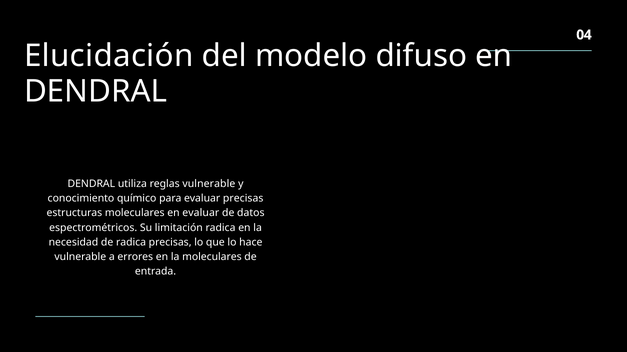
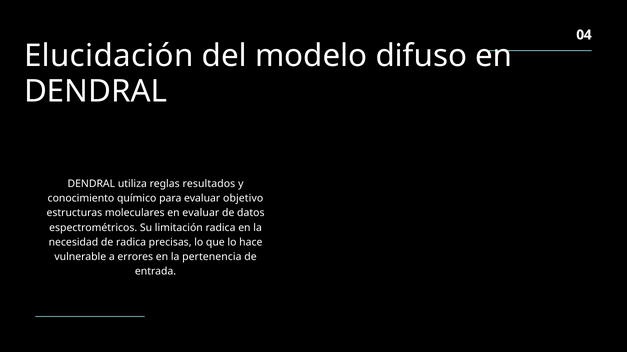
reglas vulnerable: vulnerable -> resultados (209, 184)
evaluar precisas: precisas -> objetivo (243, 199)
la moleculares: moleculares -> pertenencia (212, 257)
